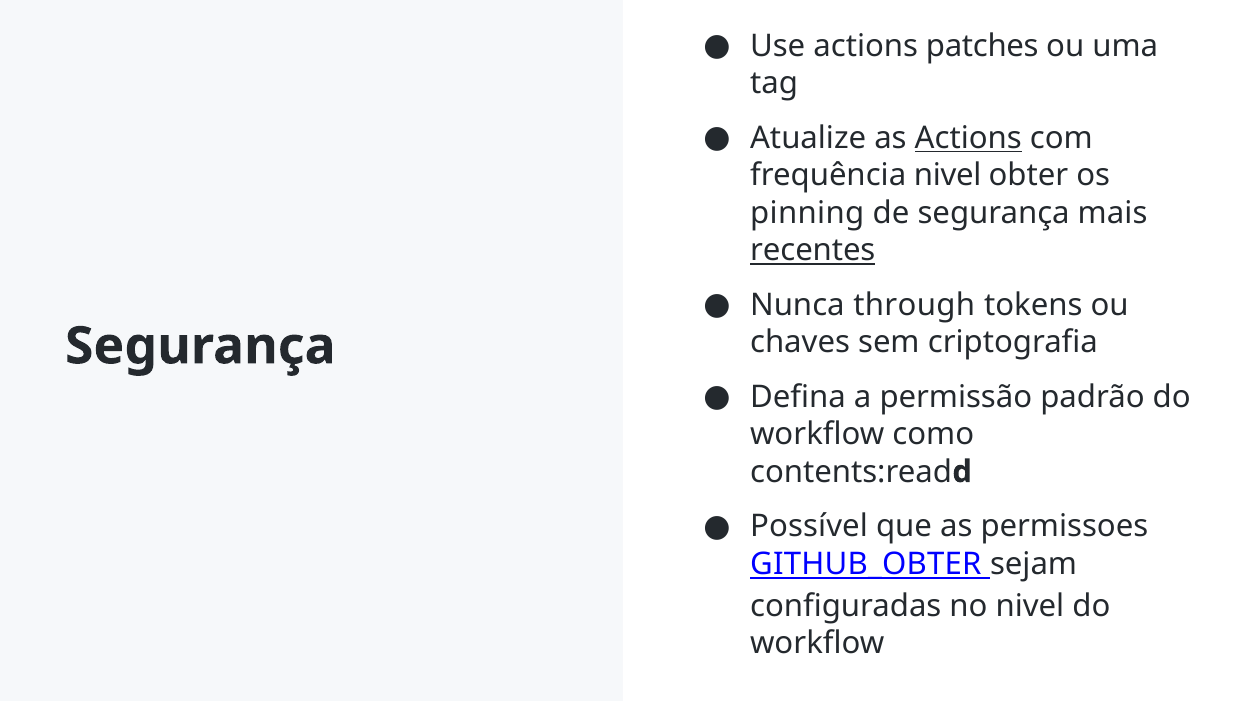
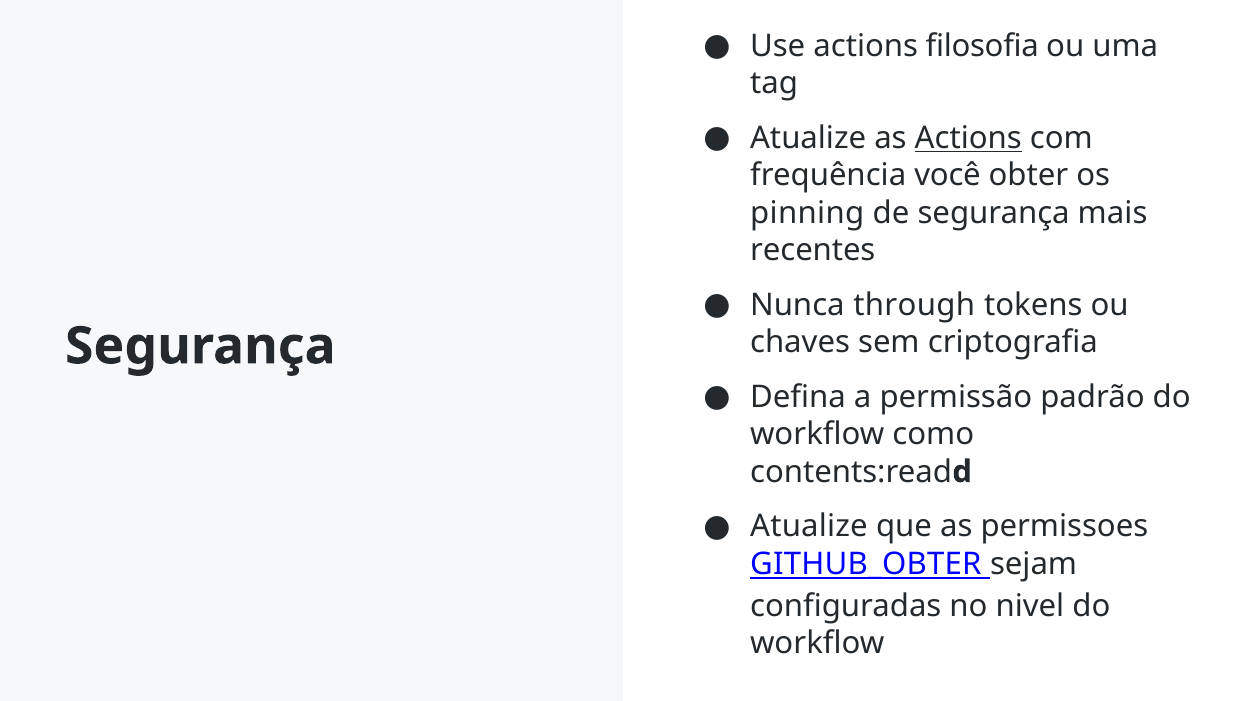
patches: patches -> filosofia (982, 46)
frequência nivel: nivel -> você (948, 175)
recentes underline: present -> none (813, 250)
Possível: Possível -> Atualize (809, 526)
